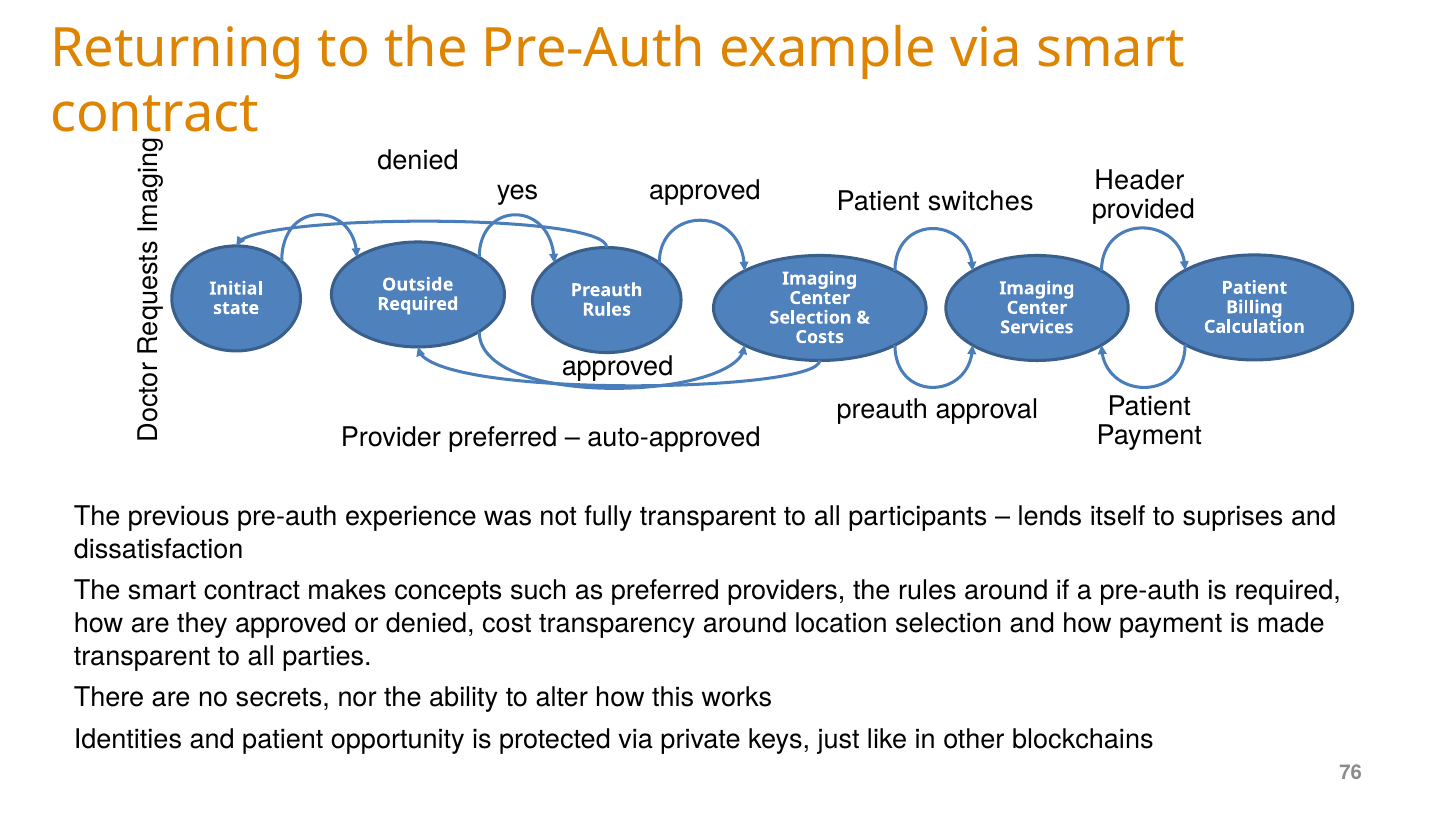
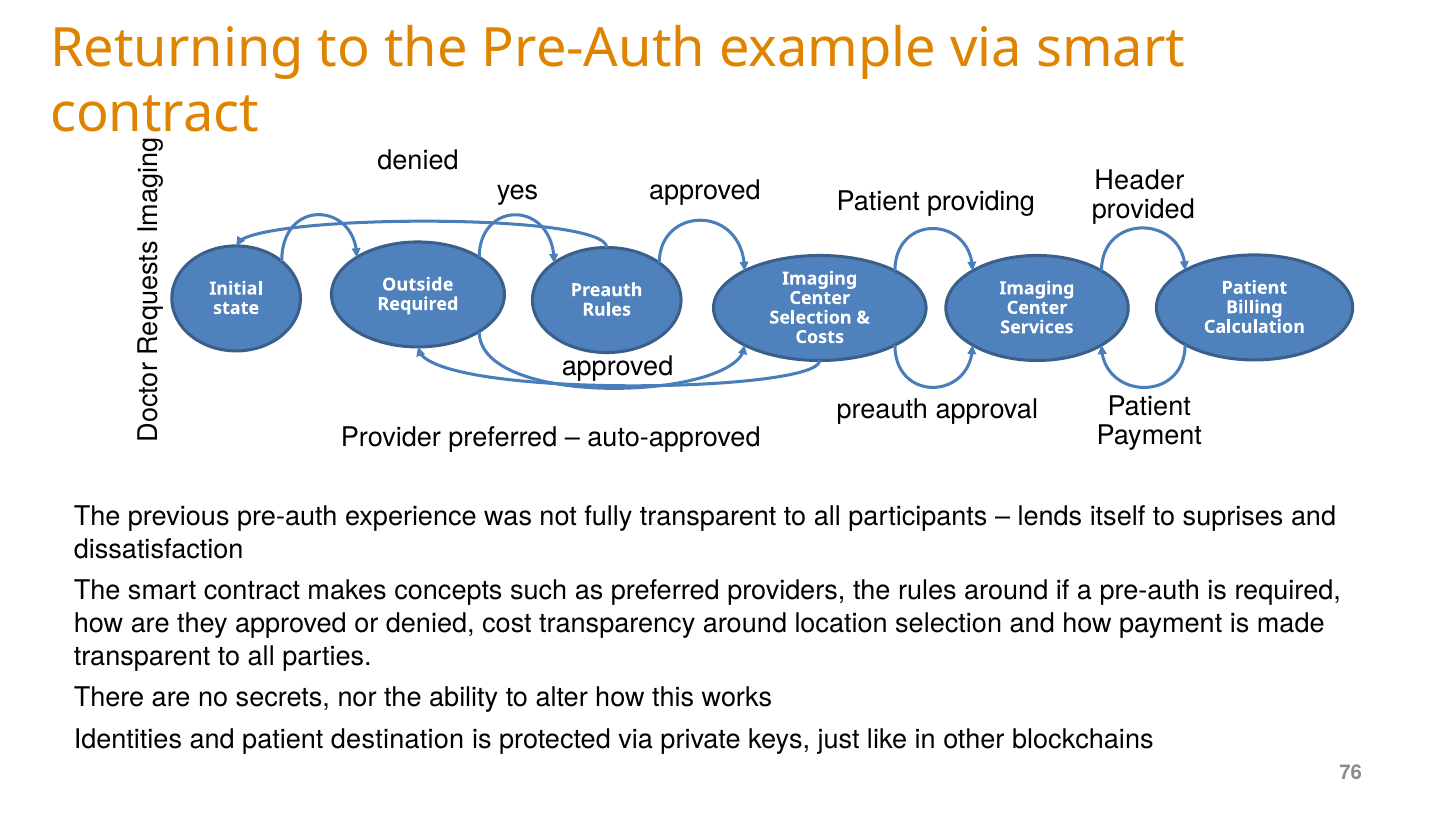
switches: switches -> providing (981, 202)
opportunity: opportunity -> destination (398, 739)
